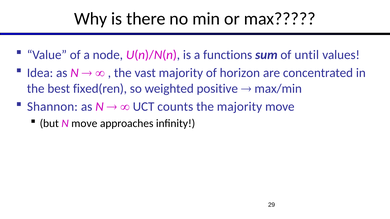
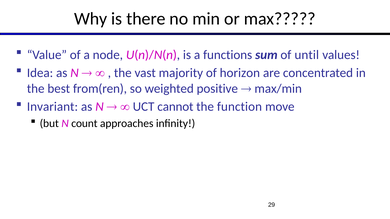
fixed(ren: fixed(ren -> from(ren (100, 89)
Shannon: Shannon -> Invariant (52, 107)
counts: counts -> cannot (175, 107)
the majority: majority -> function (239, 107)
N move: move -> count (84, 124)
